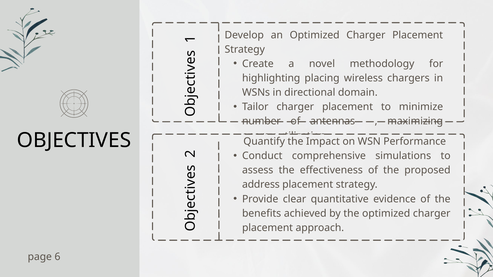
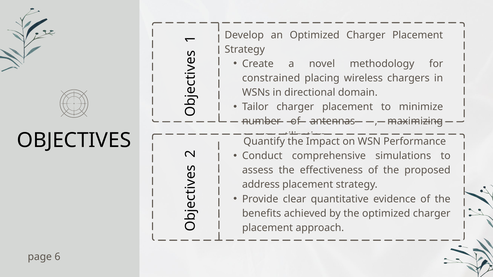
highlighting: highlighting -> constrained (271, 78)
